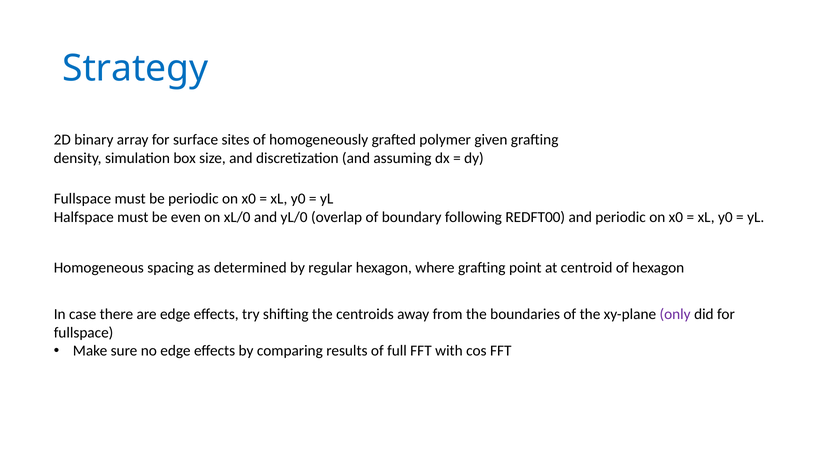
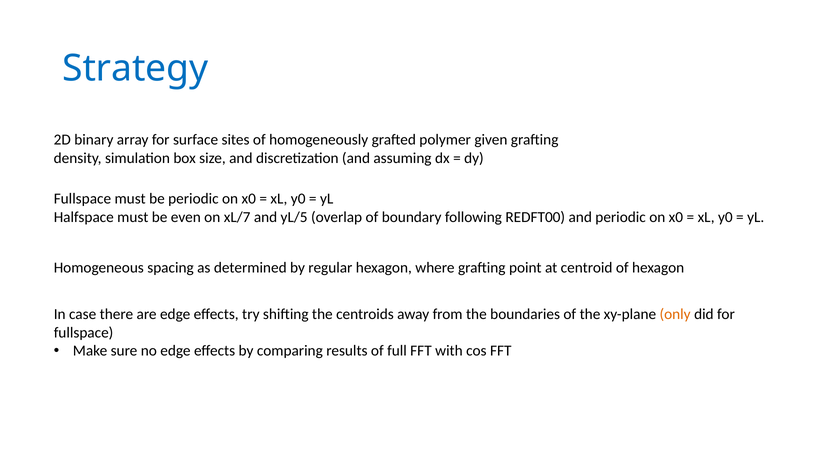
xL/0: xL/0 -> xL/7 (237, 217)
yL/0: yL/0 -> yL/5 (294, 217)
only colour: purple -> orange (675, 315)
